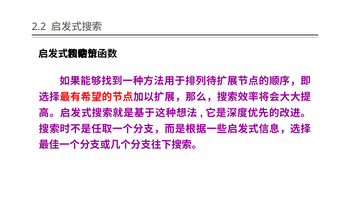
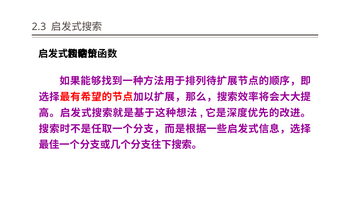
2.2: 2.2 -> 2.3 (39, 27)
